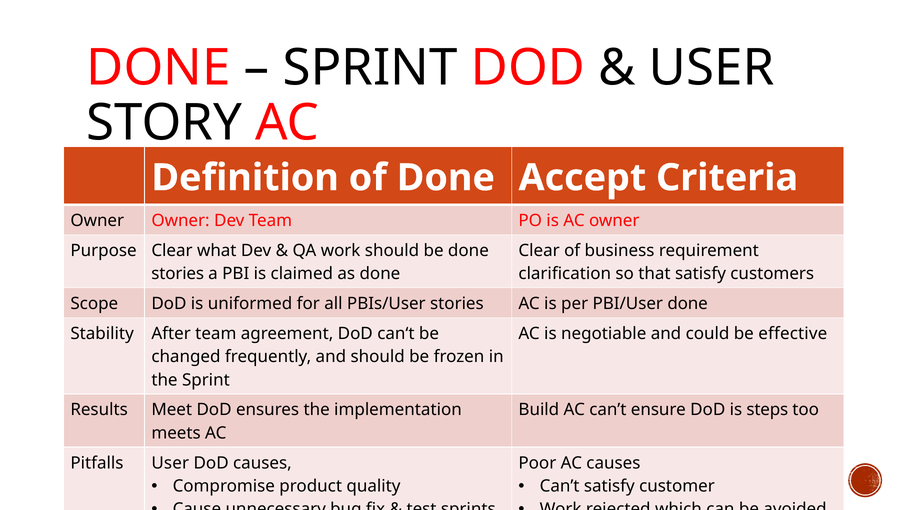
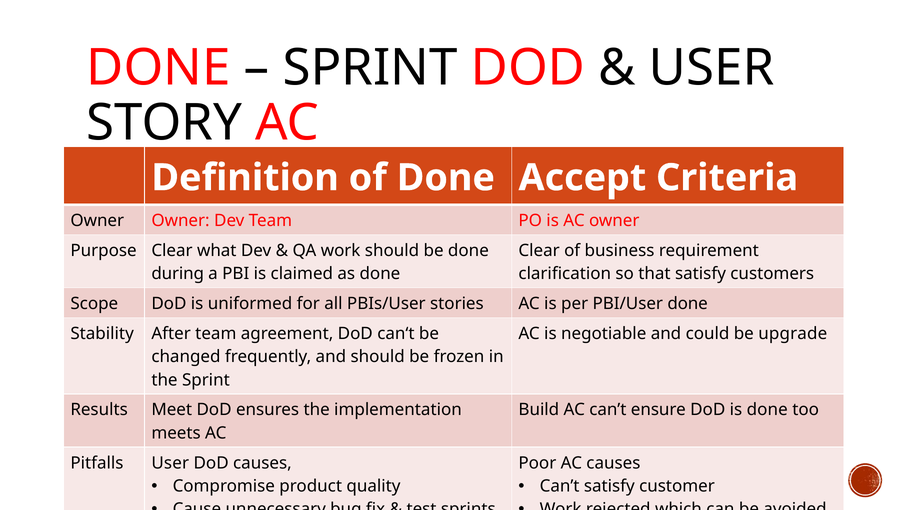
stories: stories -> during (178, 274)
effective: effective -> upgrade (793, 334)
is steps: steps -> done (767, 410)
